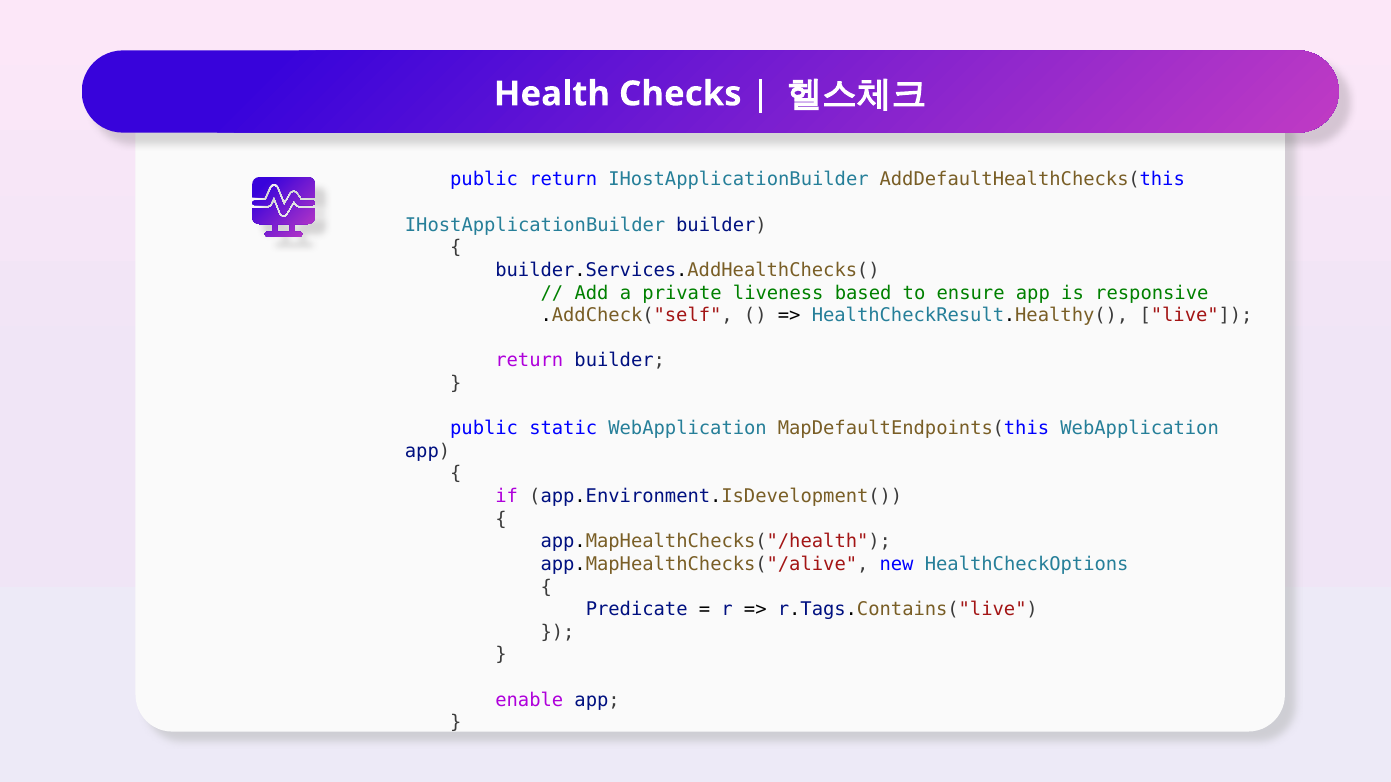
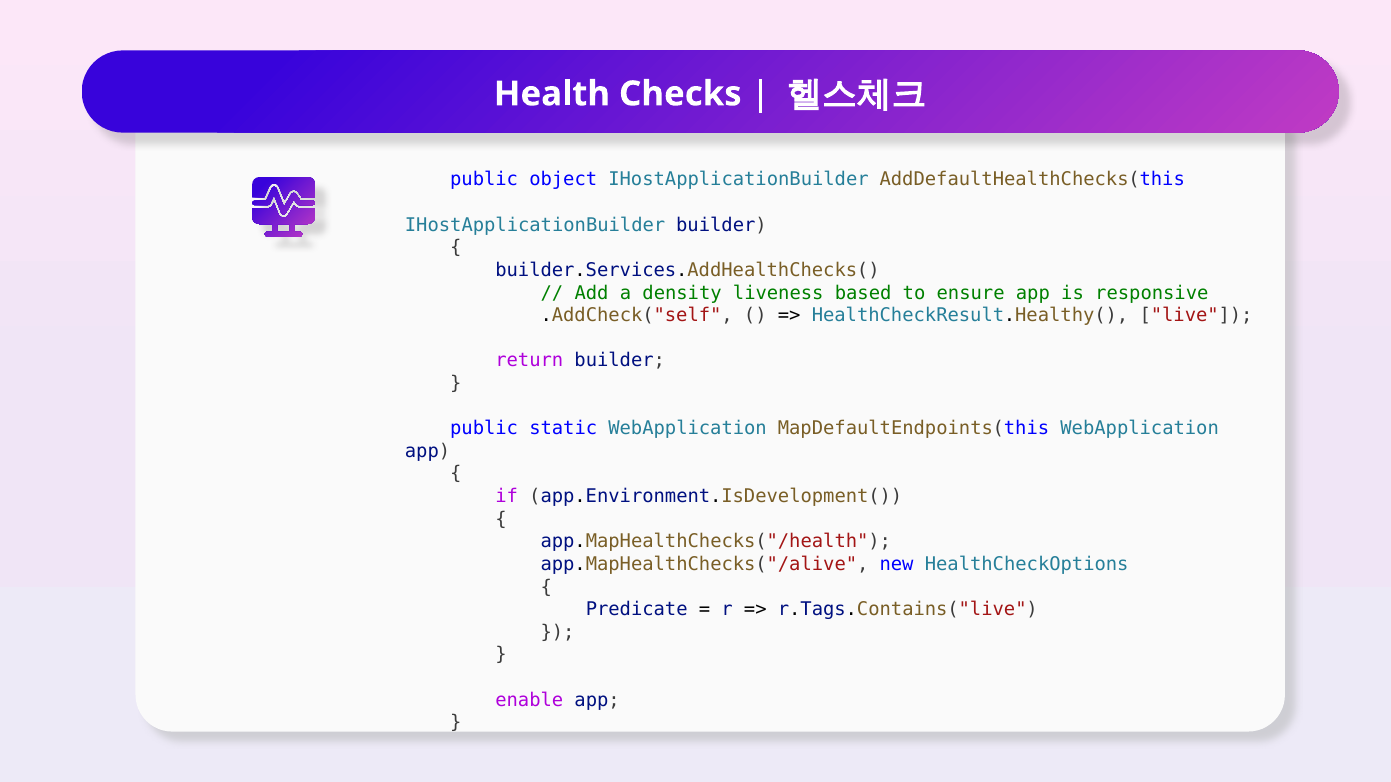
public return: return -> object (563, 180)
private: private -> density (682, 293)
